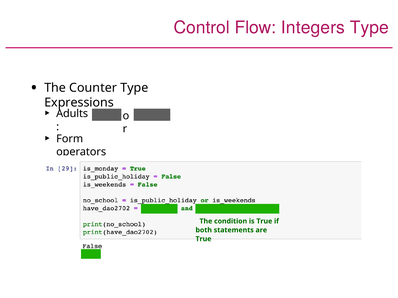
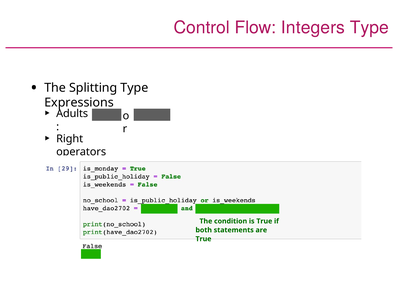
Counter: Counter -> Splitting (93, 88)
Form: Form -> Right (70, 139)
